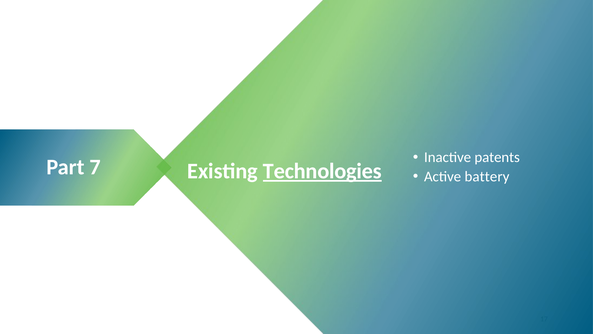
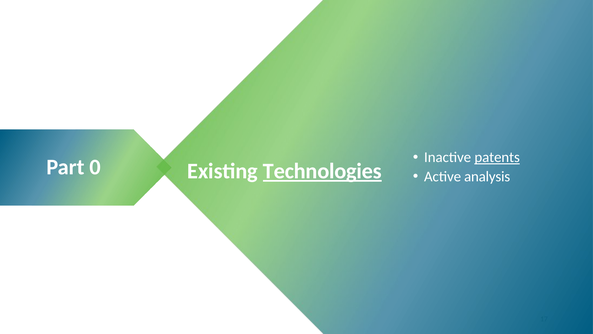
patents underline: none -> present (497, 157)
7: 7 -> 0 (95, 167)
battery: battery -> analysis (487, 176)
